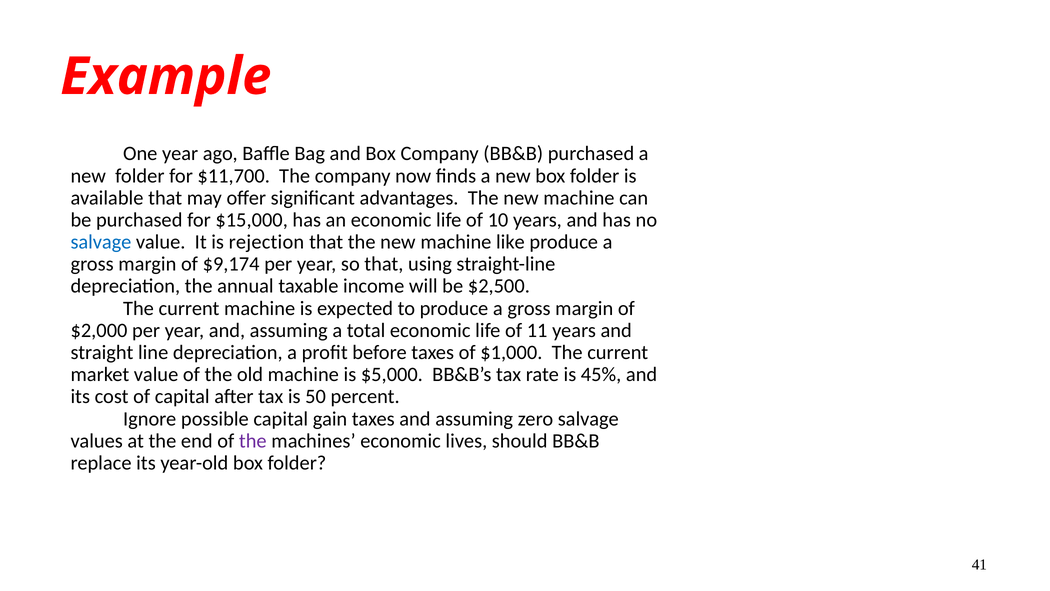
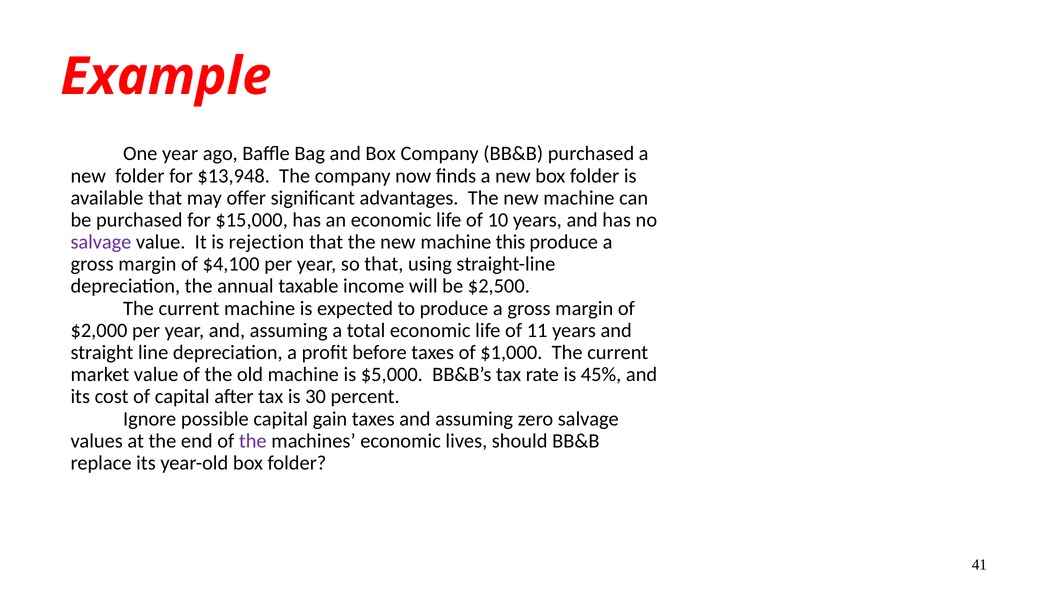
$11,700: $11,700 -> $13,948 (234, 176)
salvage colour: blue -> purple (101, 242)
like: like -> this (511, 242)
$9,174: $9,174 -> $4,100 (231, 264)
50: 50 -> 30 (316, 396)
